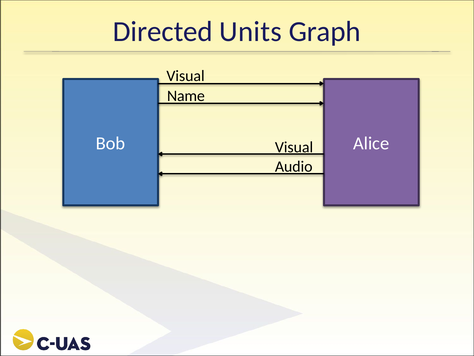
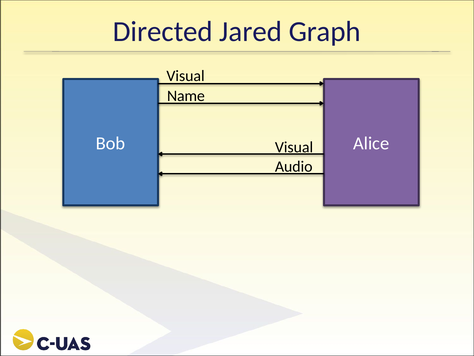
Units: Units -> Jared (251, 32)
